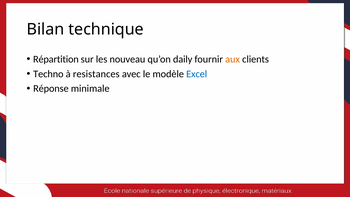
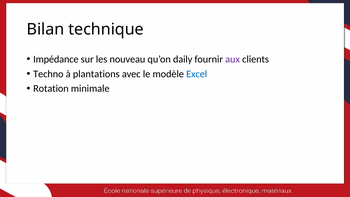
Répartition: Répartition -> Impédance (56, 59)
aux colour: orange -> purple (233, 59)
resistances: resistances -> plantations (96, 74)
Réponse: Réponse -> Rotation (51, 89)
